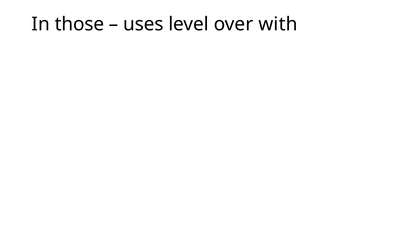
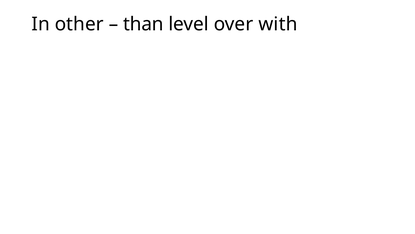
those: those -> other (79, 24)
uses: uses -> than (143, 24)
